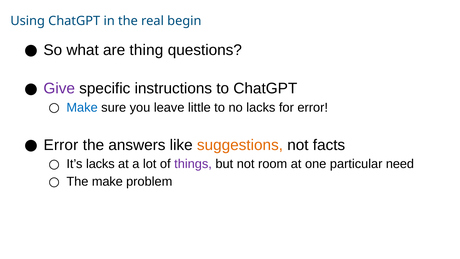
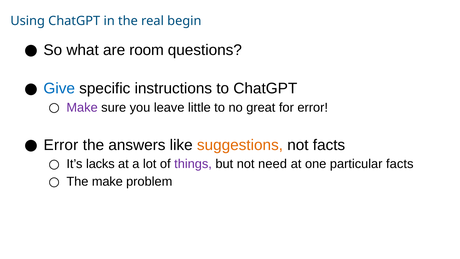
thing: thing -> room (147, 50)
Give colour: purple -> blue (59, 88)
Make colour: blue -> purple (82, 107)
no lacks: lacks -> great (261, 107)
room: room -> need (273, 164)
particular need: need -> facts (400, 164)
